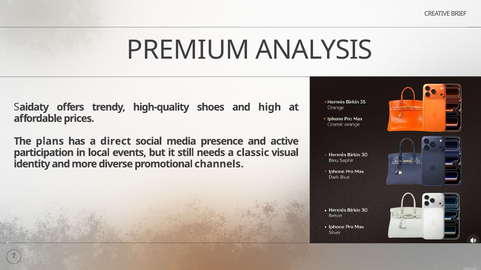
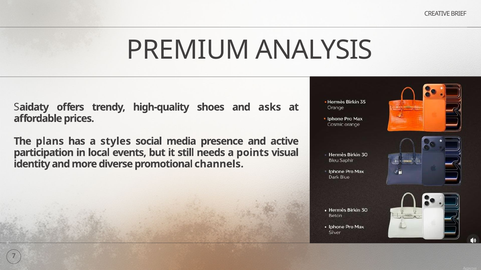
high: high -> asks (270, 107)
direct: direct -> styles (116, 142)
classic: classic -> points (253, 153)
